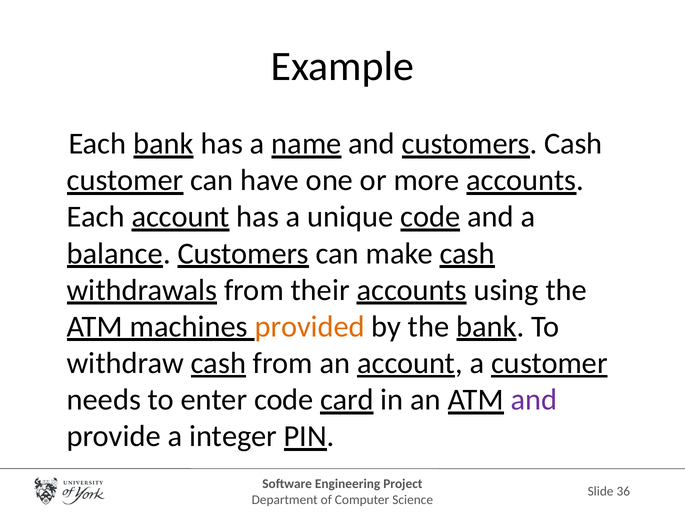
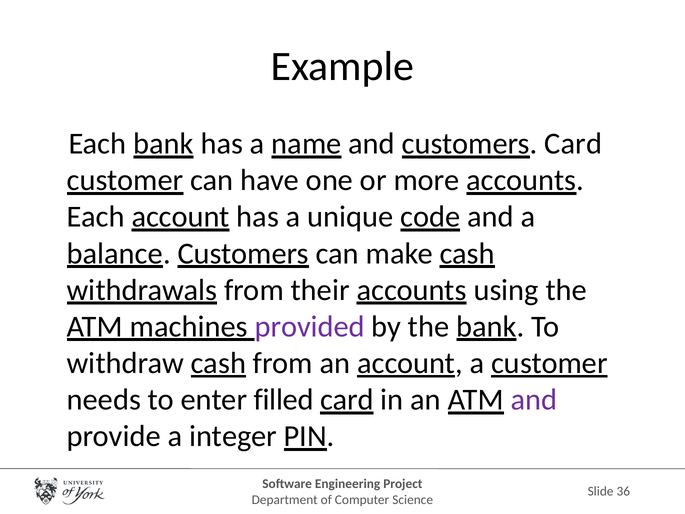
customers Cash: Cash -> Card (573, 144)
provided colour: orange -> purple (310, 326)
enter code: code -> filled (284, 399)
